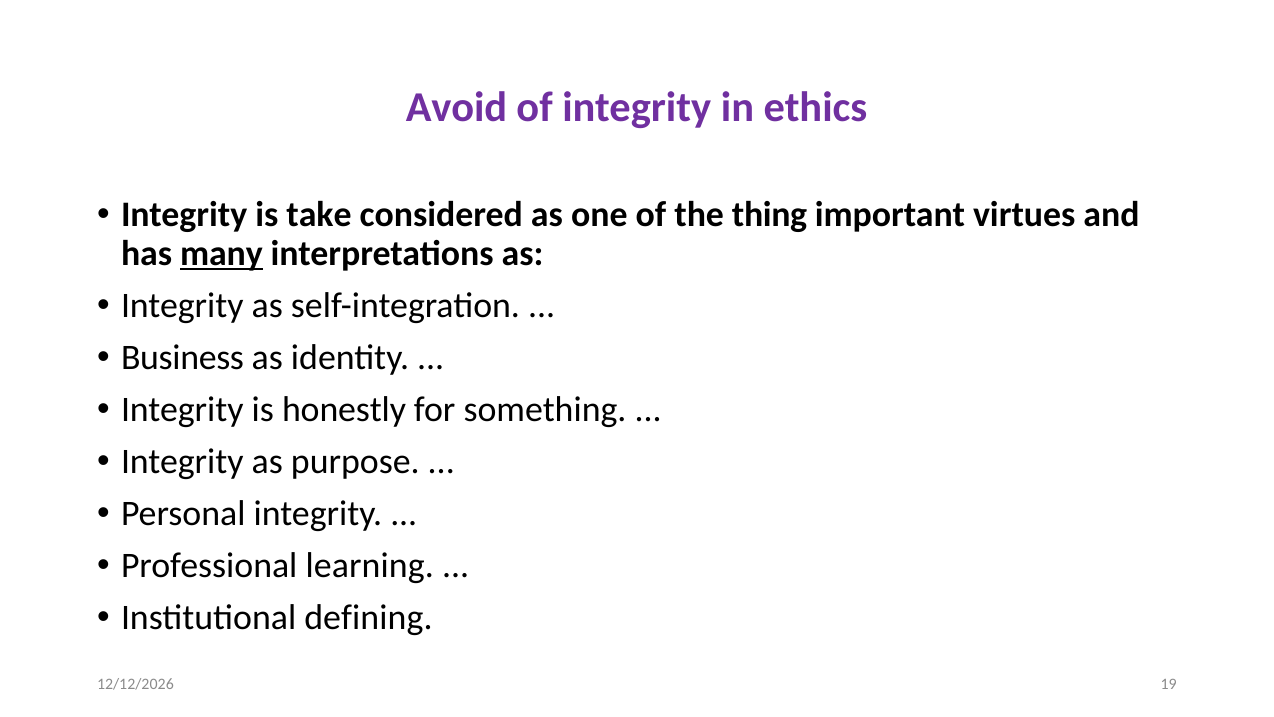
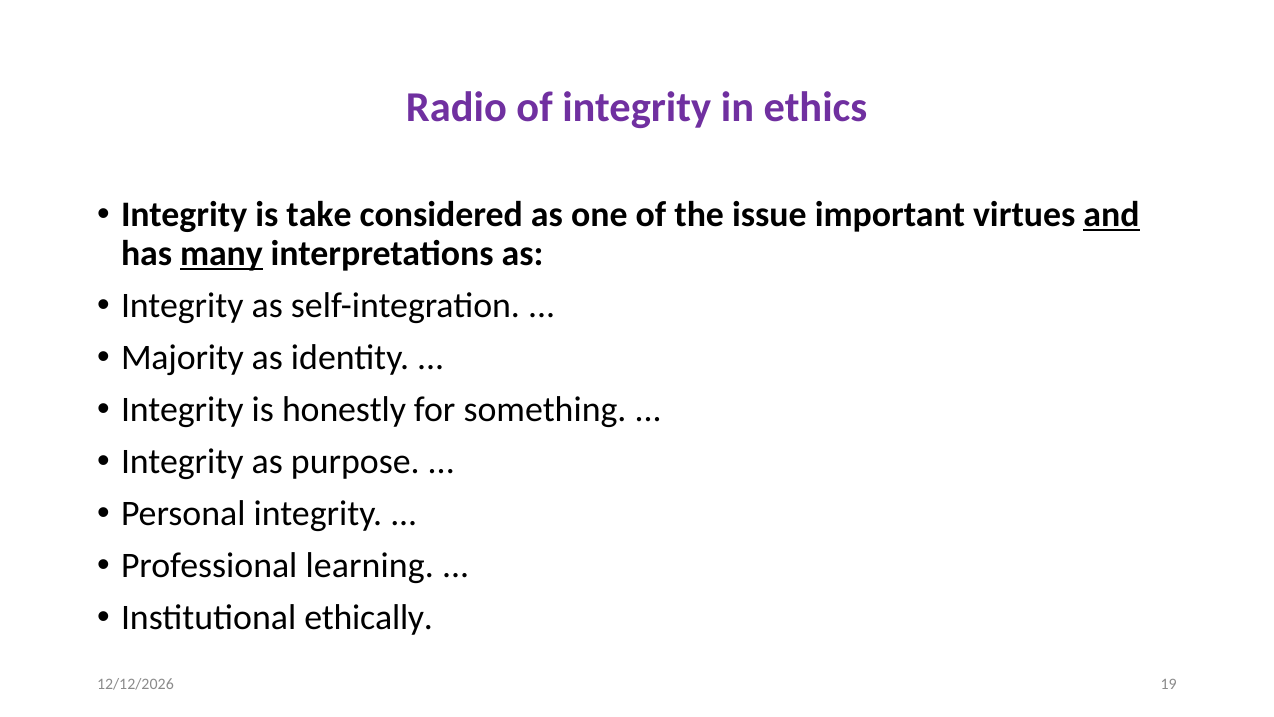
Avoid: Avoid -> Radio (456, 107)
thing: thing -> issue (769, 215)
and underline: none -> present (1112, 215)
Business: Business -> Majority (182, 358)
defining: defining -> ethically (369, 618)
